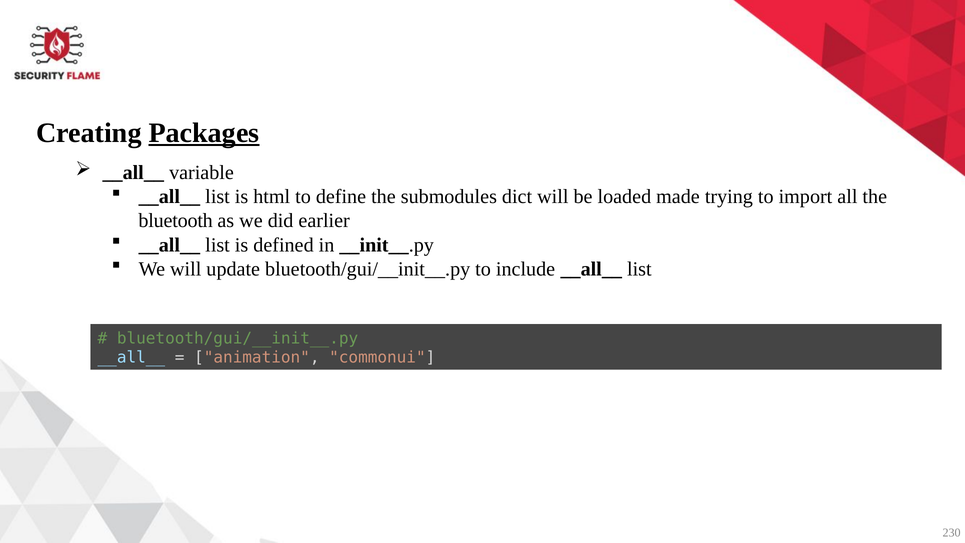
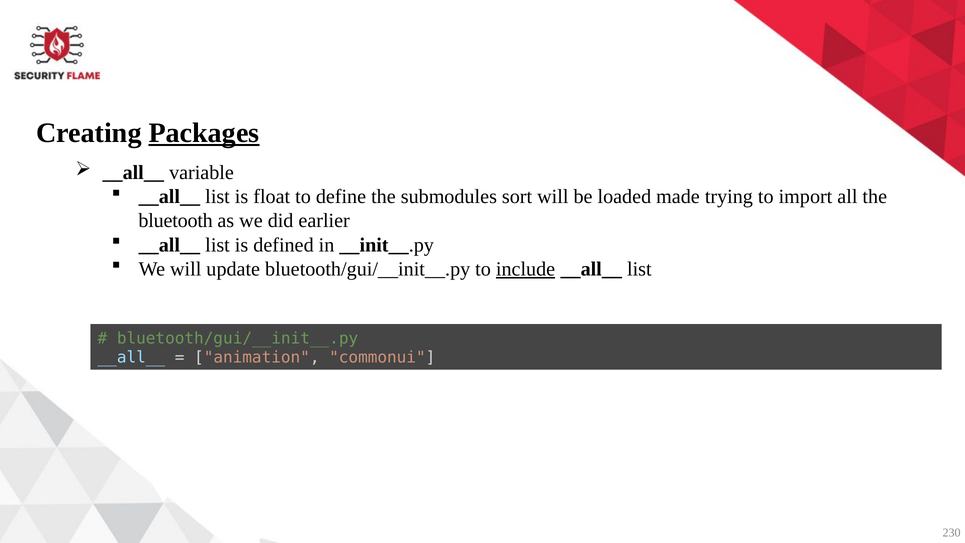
html: html -> float (272, 197)
dict: dict -> sort (517, 197)
include underline: none -> present (526, 269)
